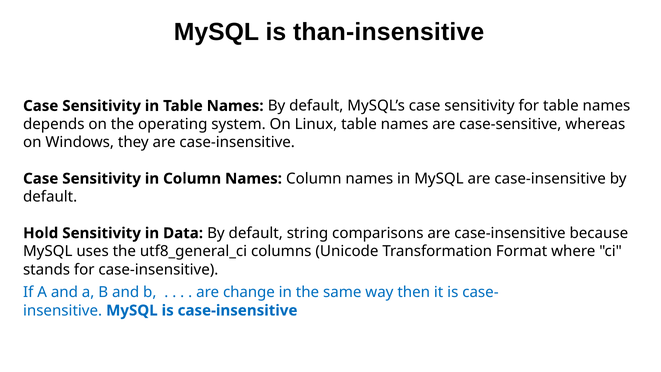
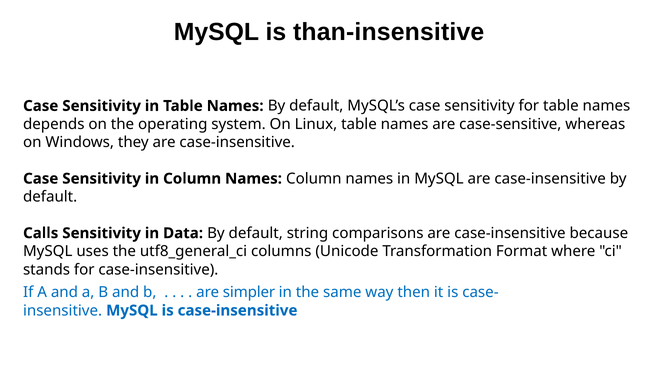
Hold: Hold -> Calls (41, 233)
change: change -> simpler (249, 292)
